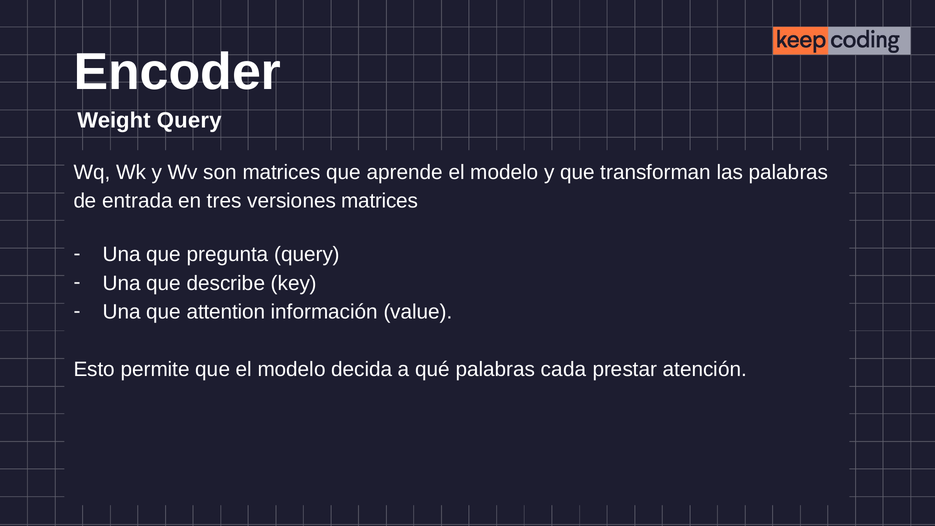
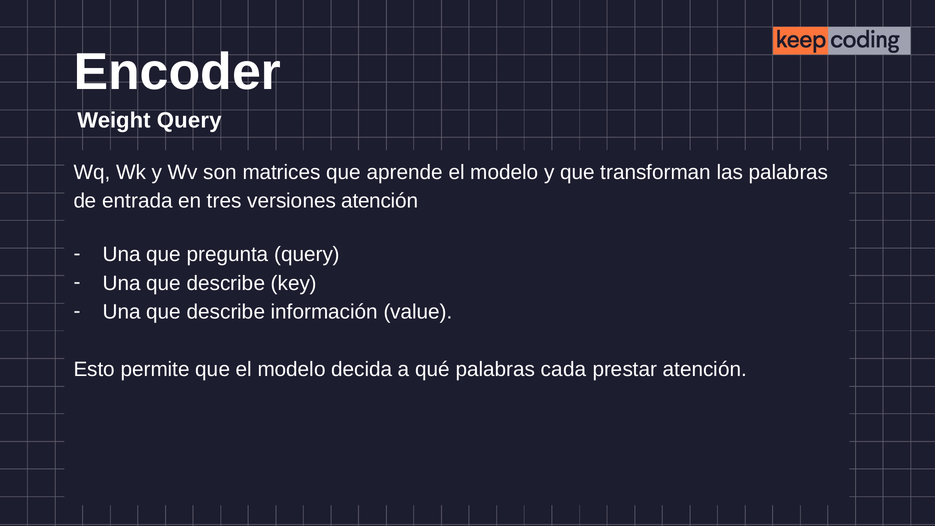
versiones matrices: matrices -> atención (380, 201)
attention: attention -> describe (226, 312)
